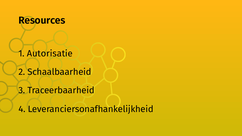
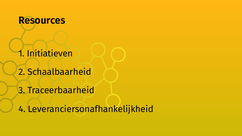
Autorisatie: Autorisatie -> Initiatieven (50, 54)
